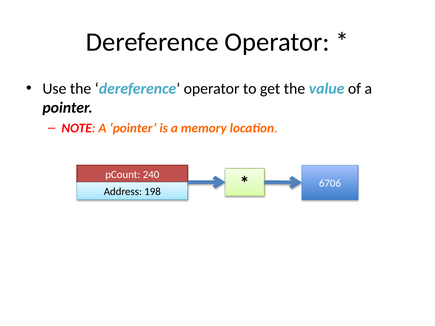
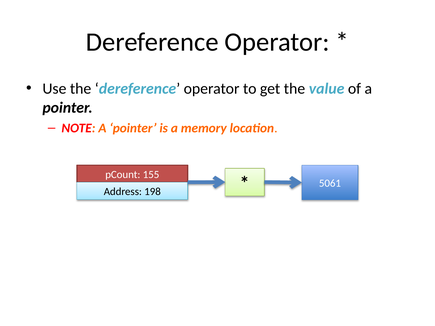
240: 240 -> 155 (151, 175)
6706: 6706 -> 5061 (330, 183)
